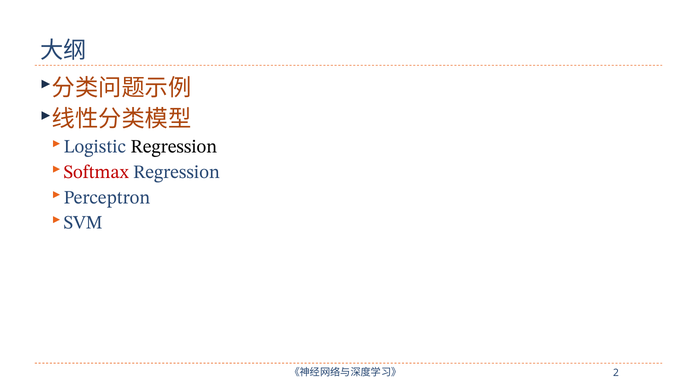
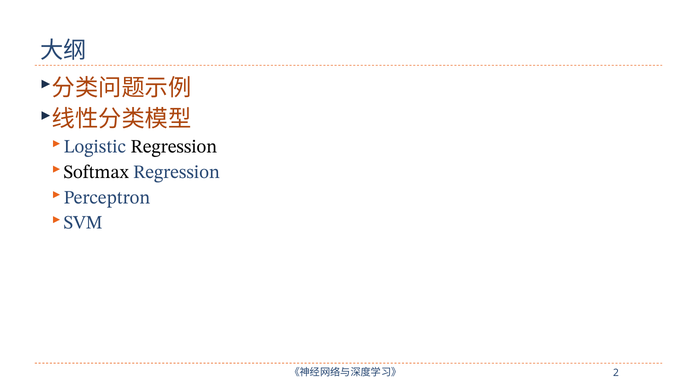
Softmax colour: red -> black (96, 172)
